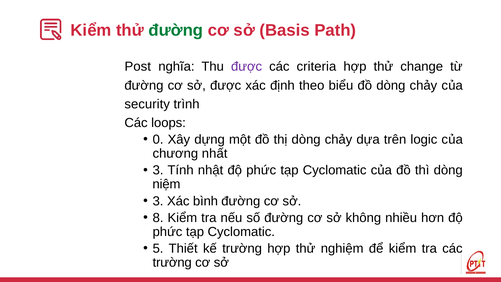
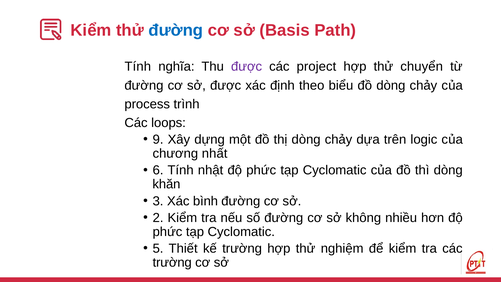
đường colour: green -> blue (176, 30)
Post: Post -> Tính (138, 67)
criteria: criteria -> project (316, 67)
change: change -> chuyển (422, 67)
security: security -> process (147, 104)
0: 0 -> 9 (158, 139)
3: 3 -> 6 (158, 170)
niệm: niệm -> khăn (166, 184)
8: 8 -> 2 (158, 218)
